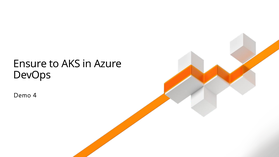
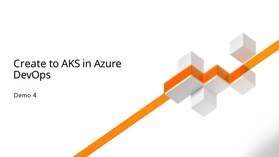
Ensure: Ensure -> Create (30, 64)
